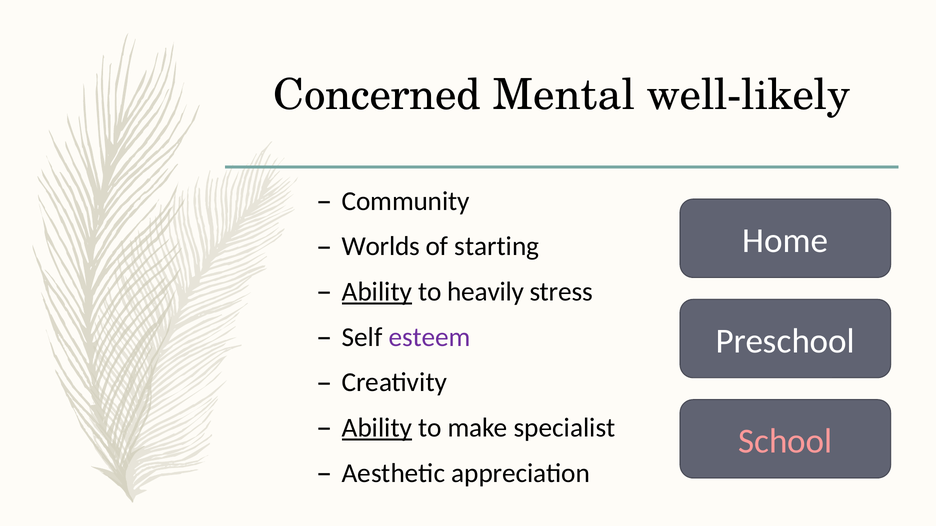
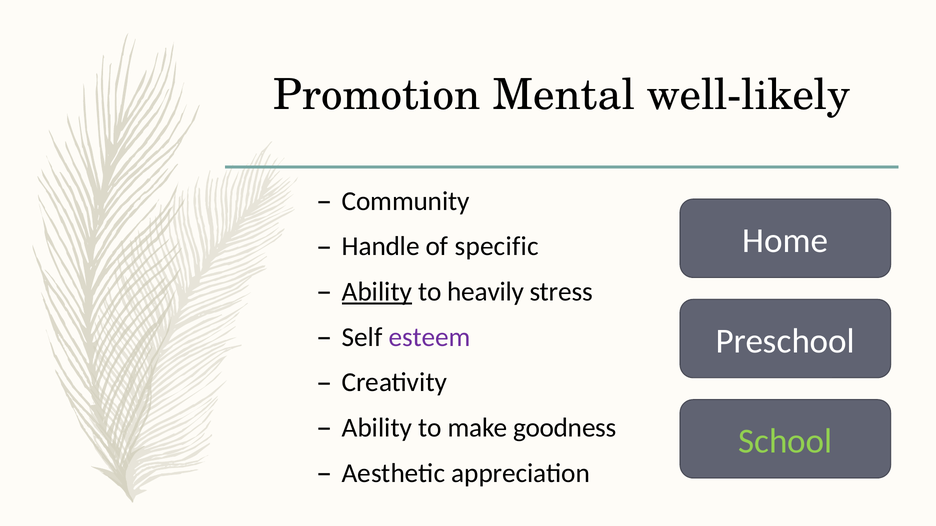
Concerned: Concerned -> Promotion (377, 95)
Worlds: Worlds -> Handle (381, 247)
starting: starting -> specific (497, 247)
Ability underline: present -> none (377, 428)
specialist: specialist -> goodness (565, 428)
School colour: pink -> light green (785, 442)
